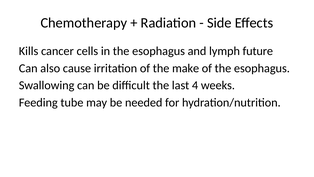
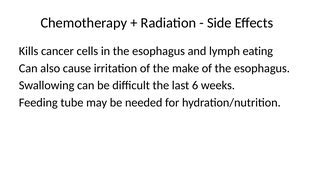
future: future -> eating (258, 51)
4: 4 -> 6 (195, 85)
